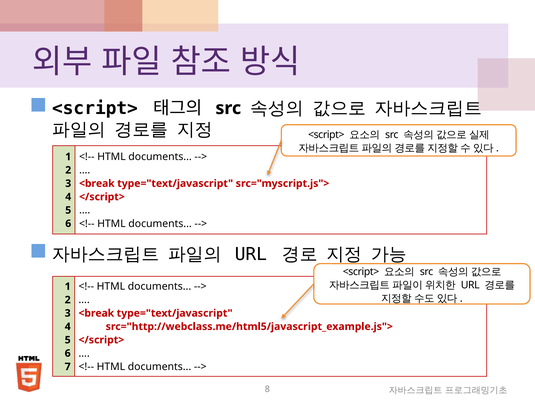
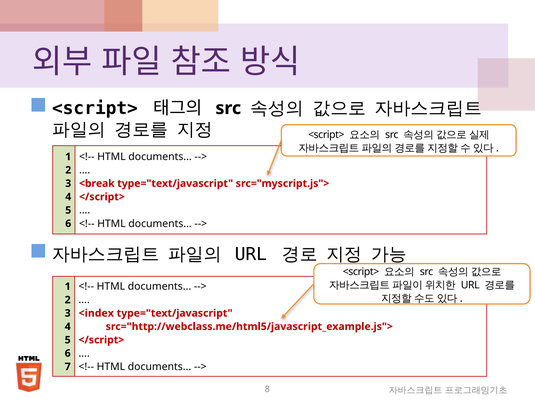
<break: <break -> <index (96, 313)
